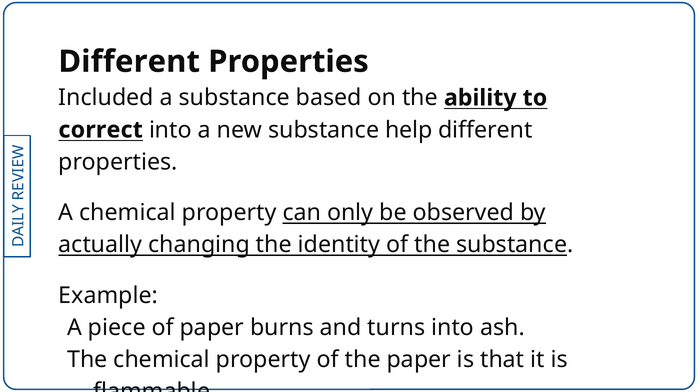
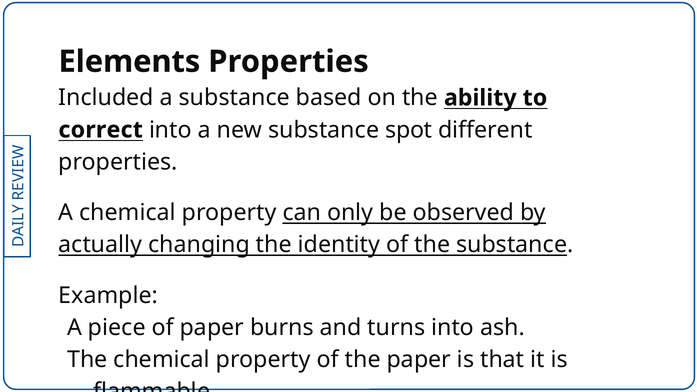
Different: Different -> Elements (129, 62)
help: help -> spot (409, 130)
